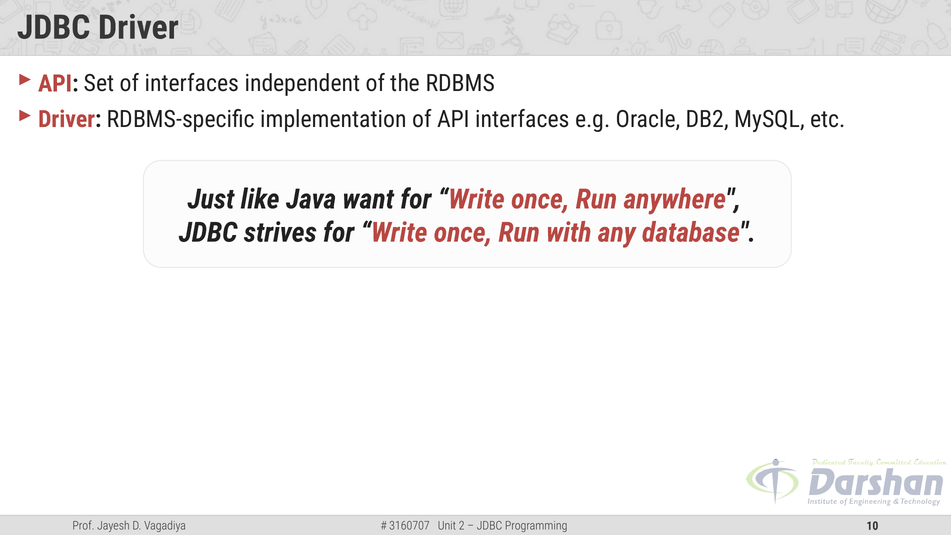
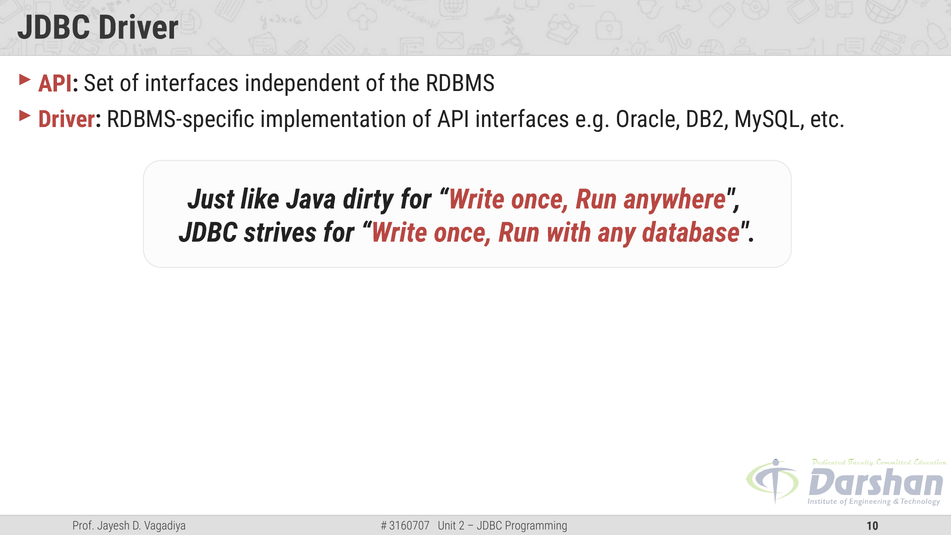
want: want -> dirty (368, 199)
